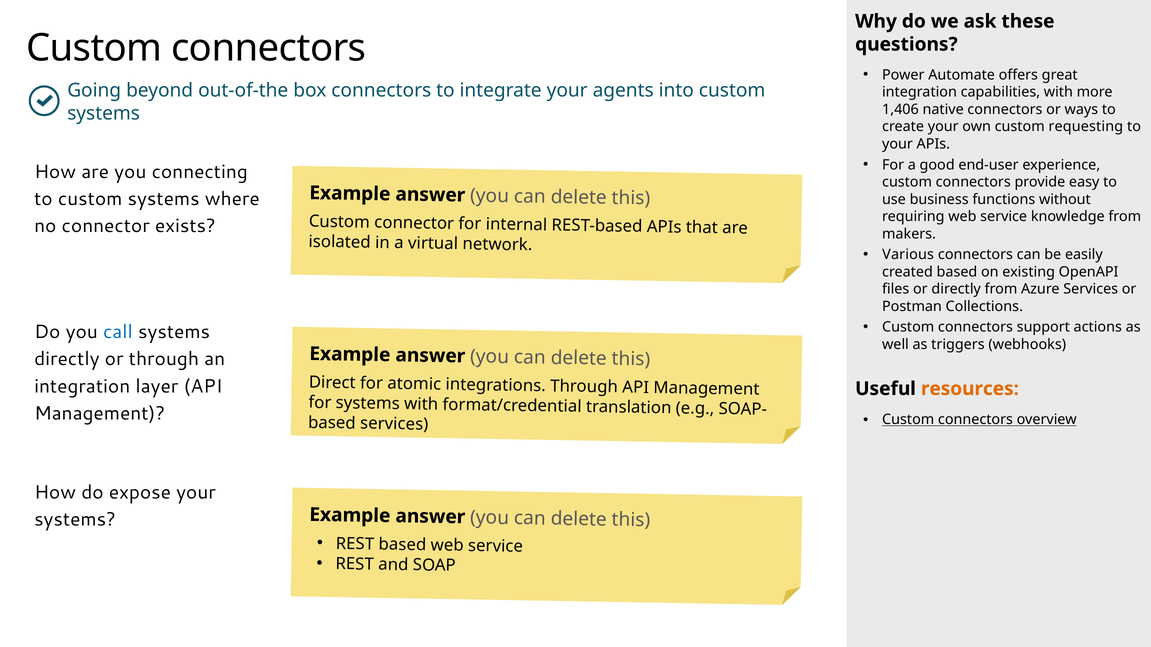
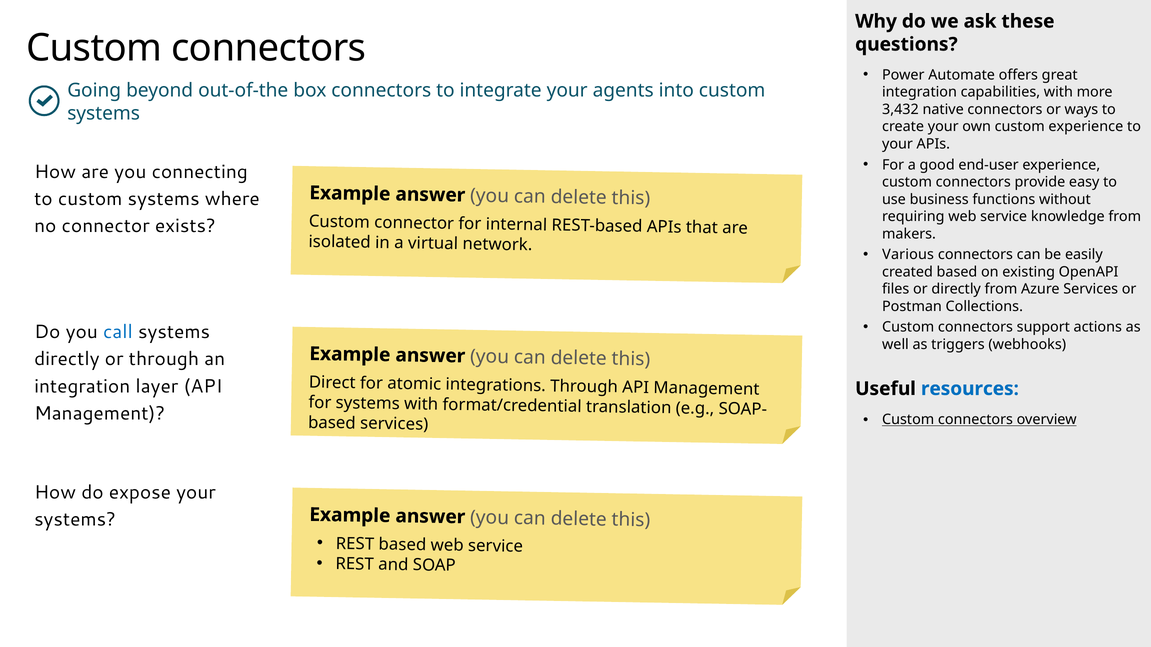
1,406: 1,406 -> 3,432 (900, 109)
custom requesting: requesting -> experience (1086, 127)
resources colour: orange -> blue (970, 389)
